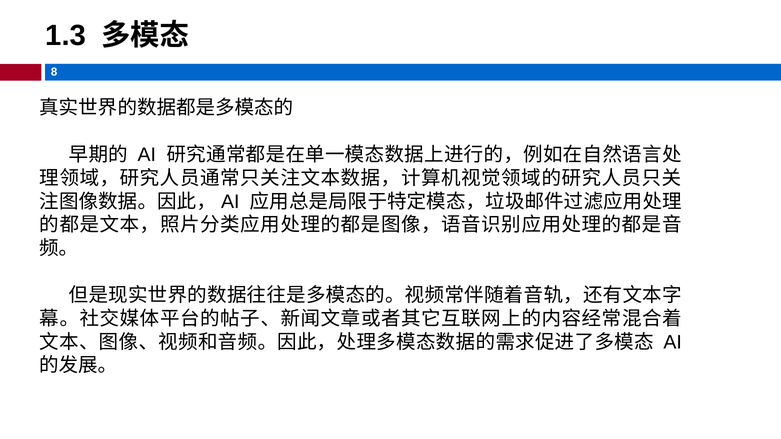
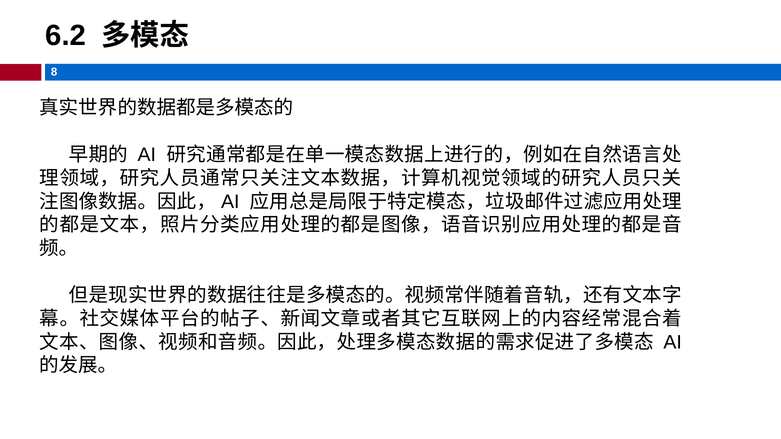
1.3: 1.3 -> 6.2 (66, 35)
